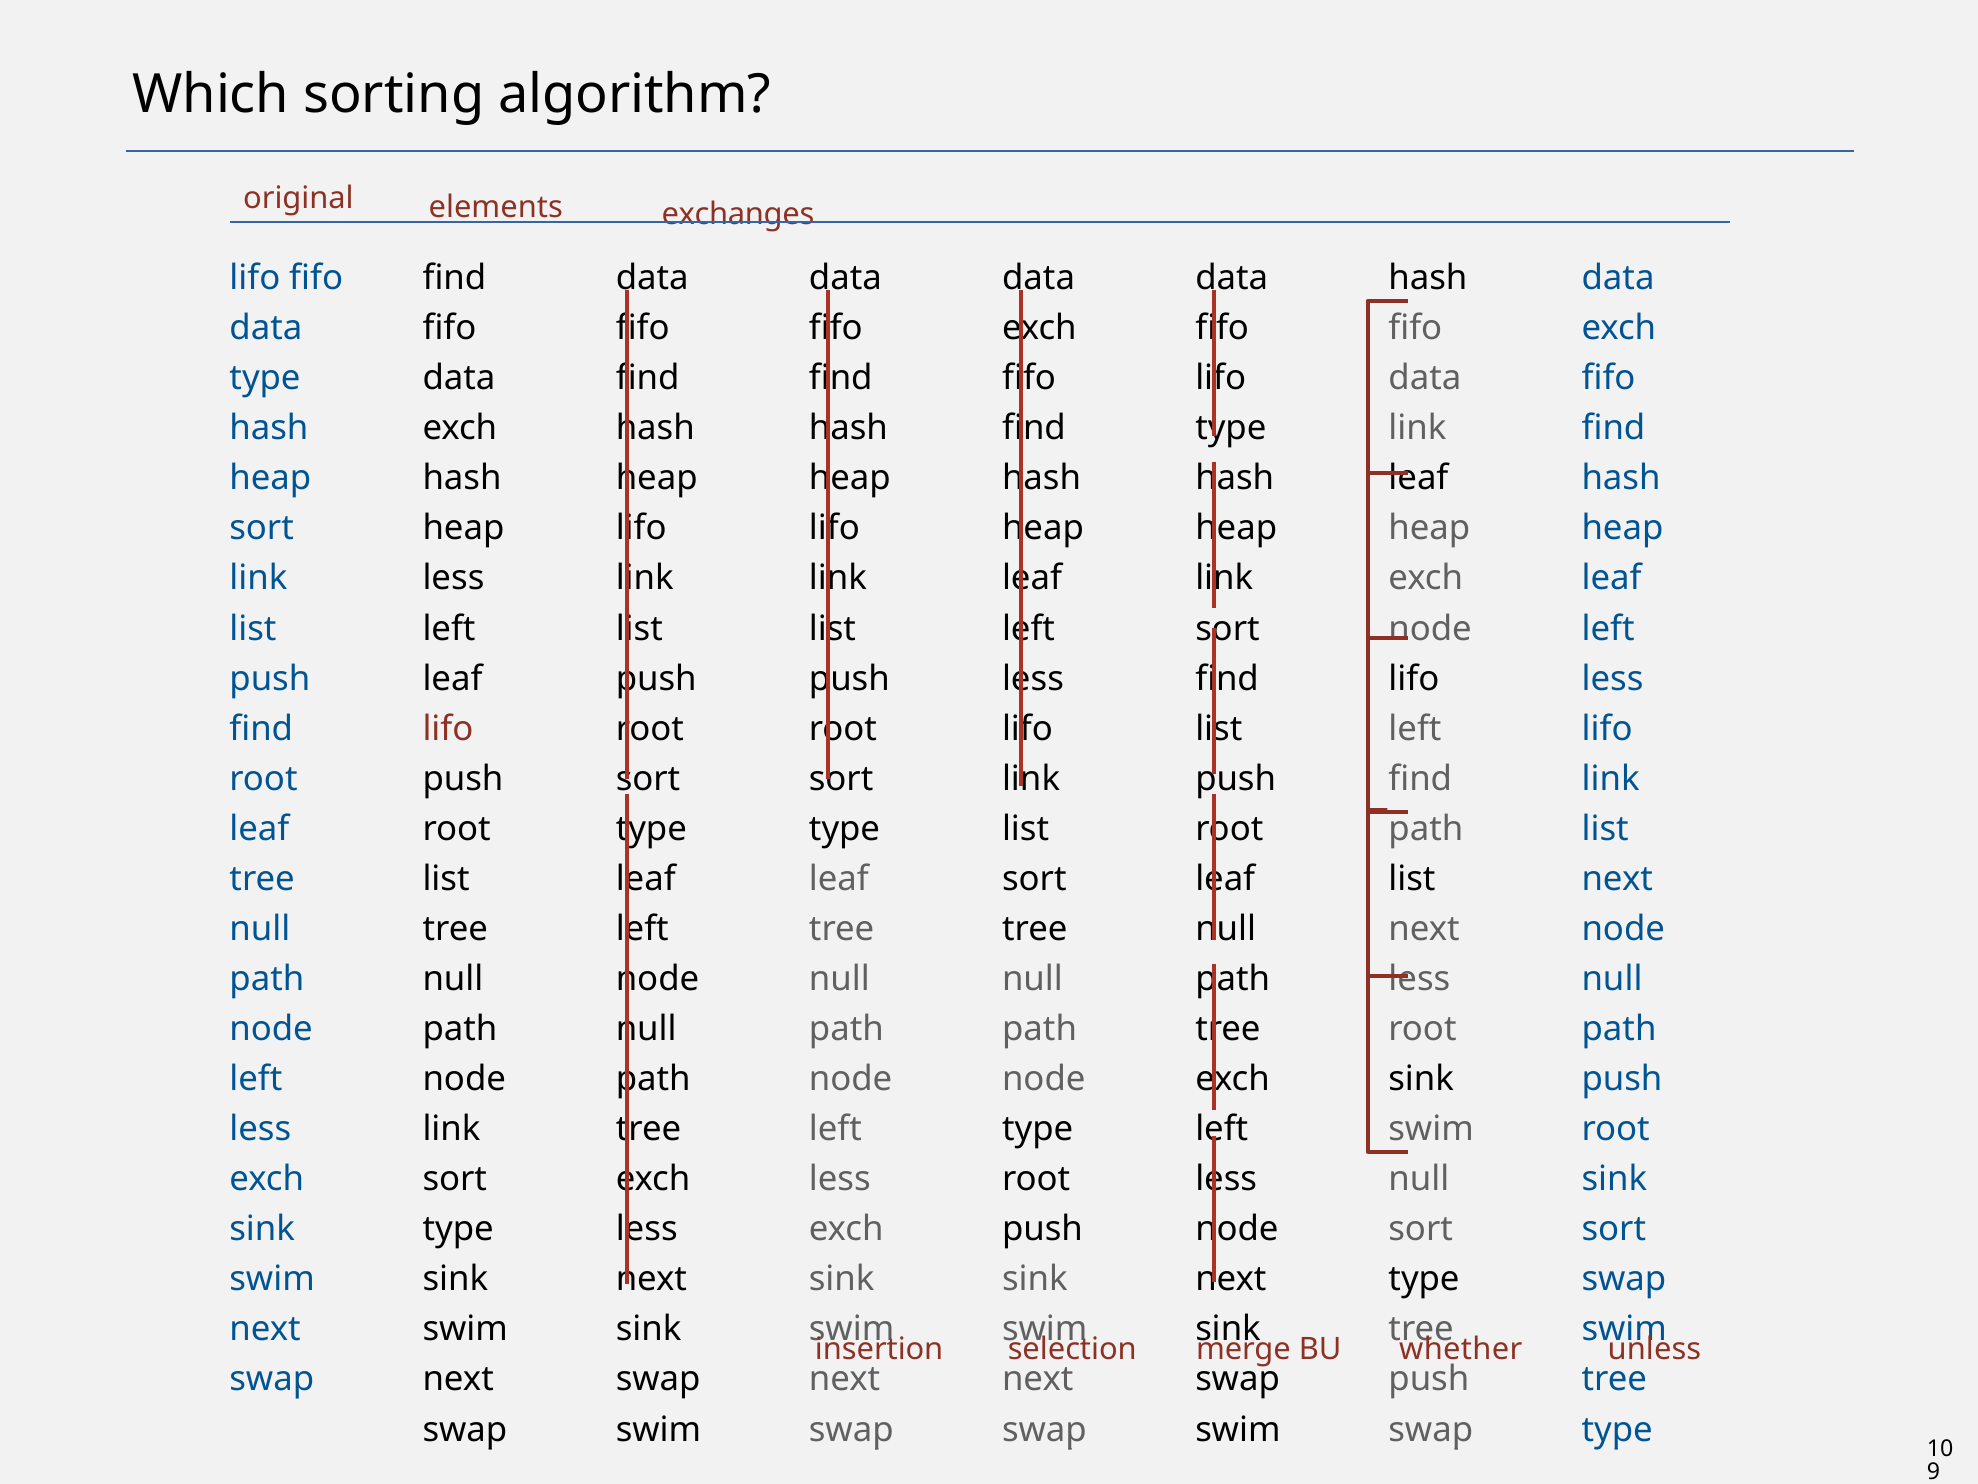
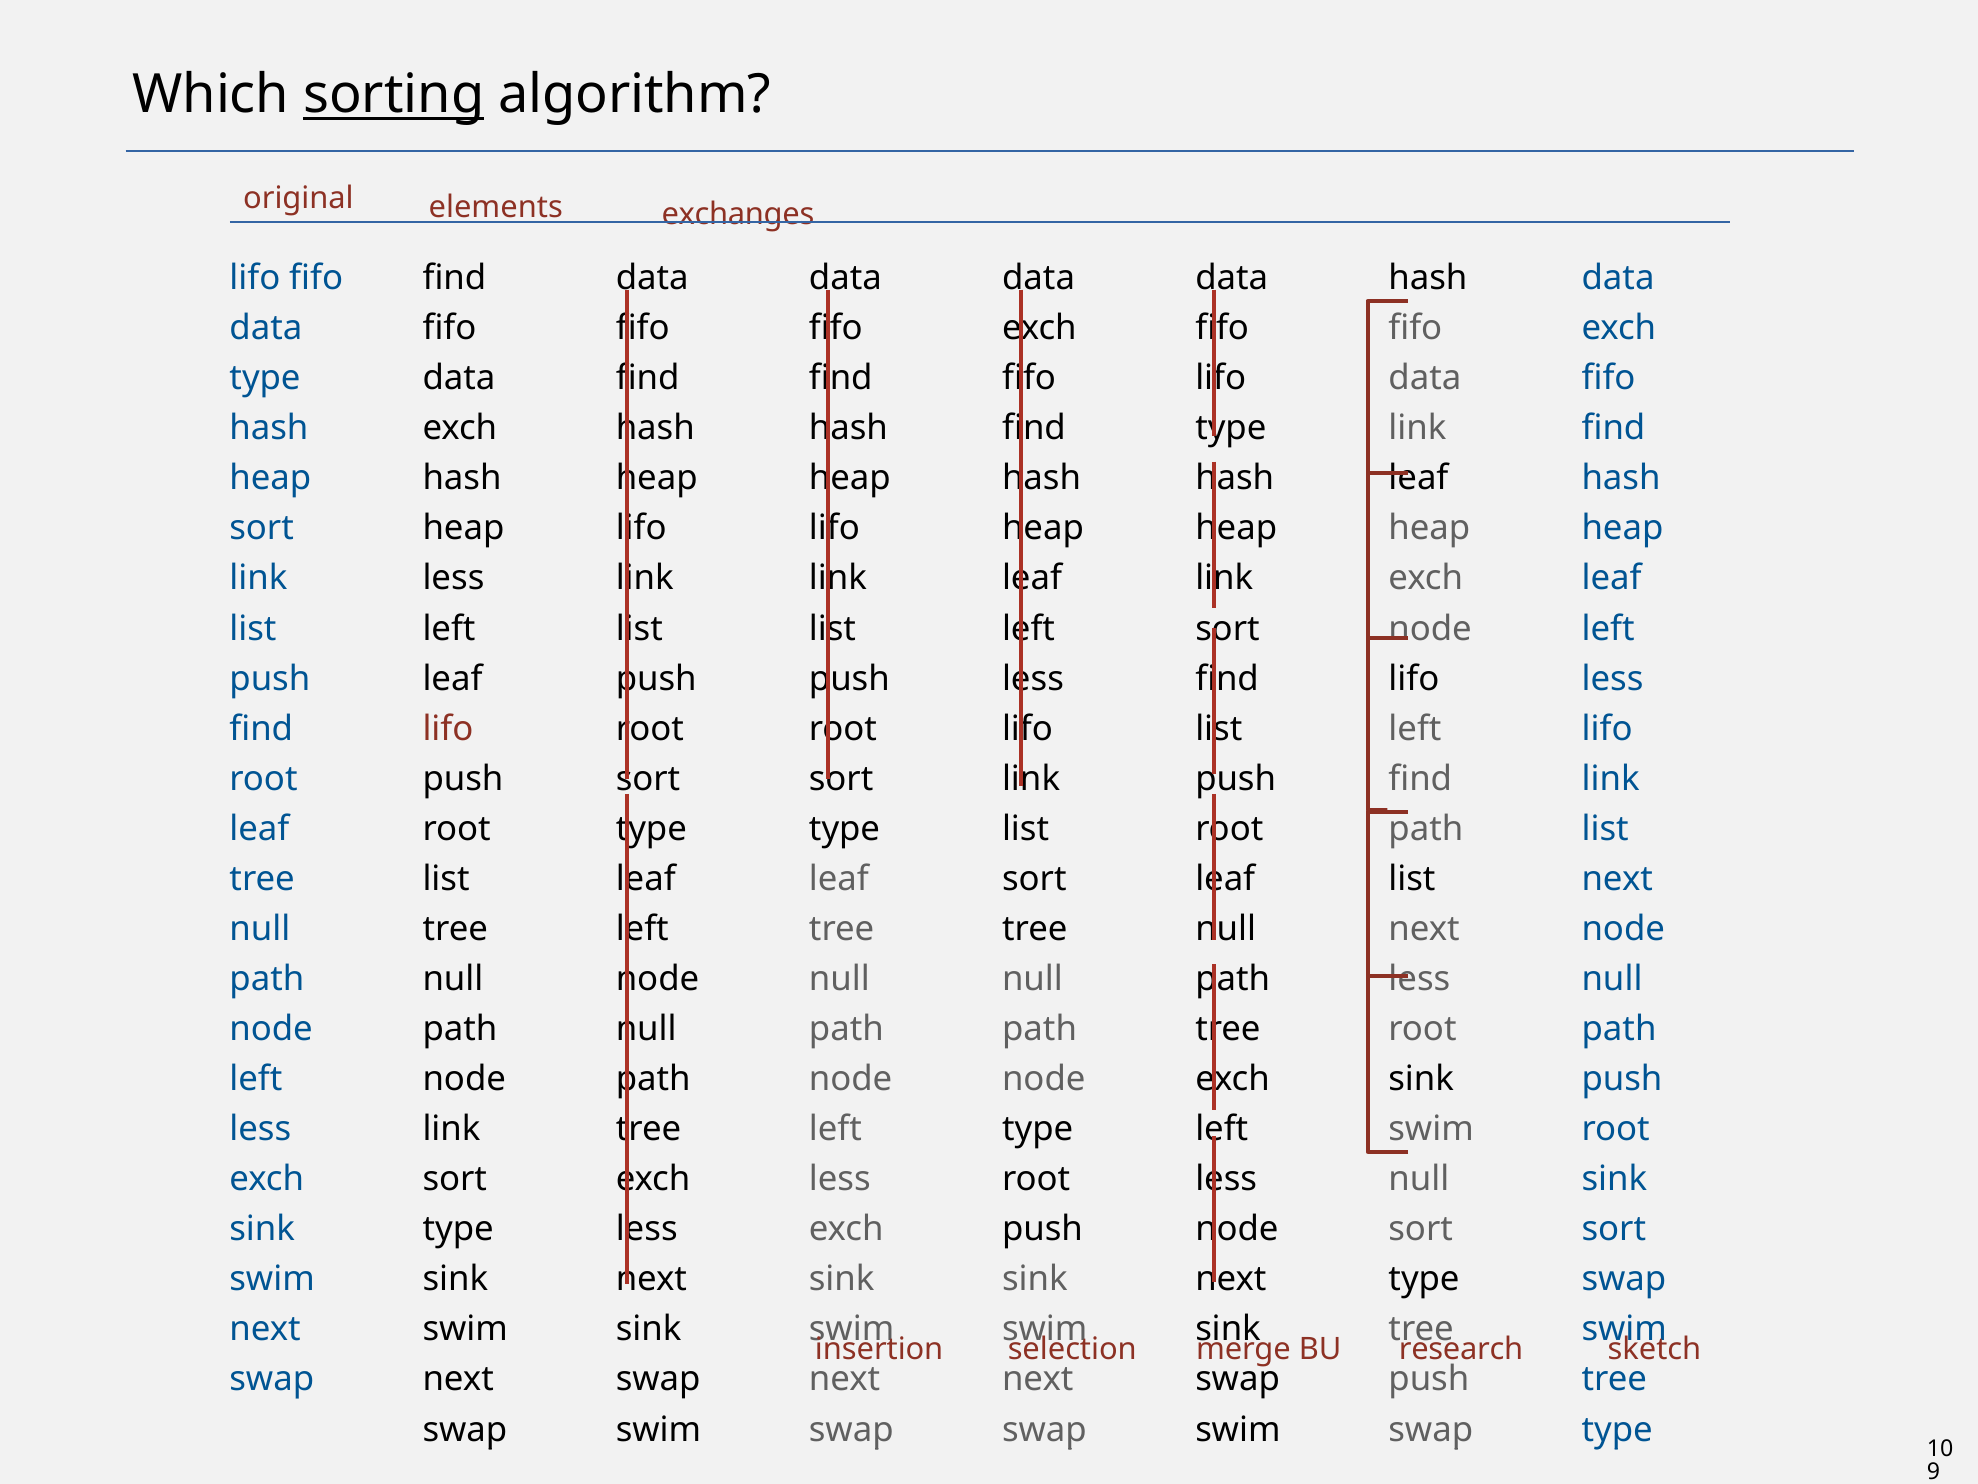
sorting underline: none -> present (394, 95)
whether: whether -> research (1461, 1349)
unless: unless -> sketch (1654, 1349)
